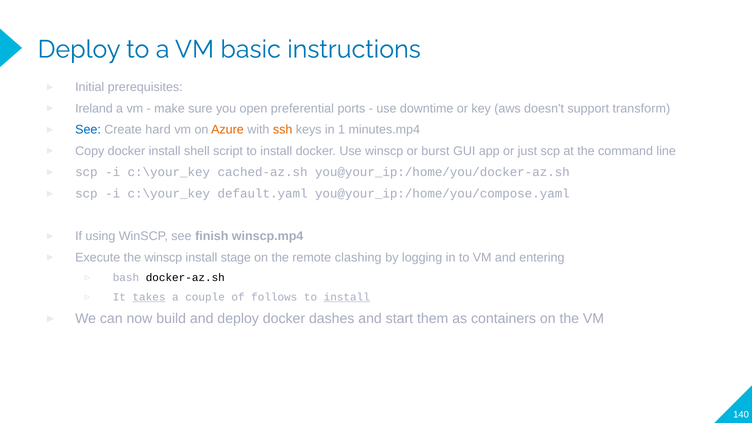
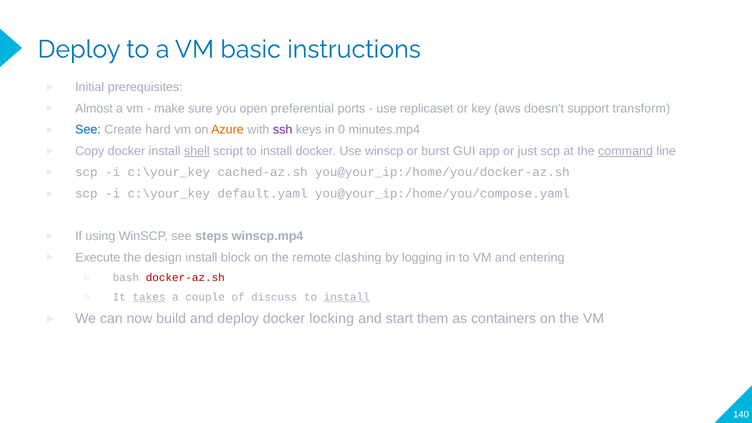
Ireland: Ireland -> Almost (94, 108)
downtime: downtime -> replicaset (427, 108)
ssh colour: orange -> purple (283, 130)
1: 1 -> 0 (342, 130)
shell underline: none -> present (197, 151)
command underline: none -> present (626, 151)
finish: finish -> steps (212, 236)
the winscp: winscp -> design (163, 258)
stage: stage -> block (236, 258)
docker-az.sh colour: black -> red (185, 278)
follows: follows -> discuss (274, 297)
dashes: dashes -> locking (332, 319)
